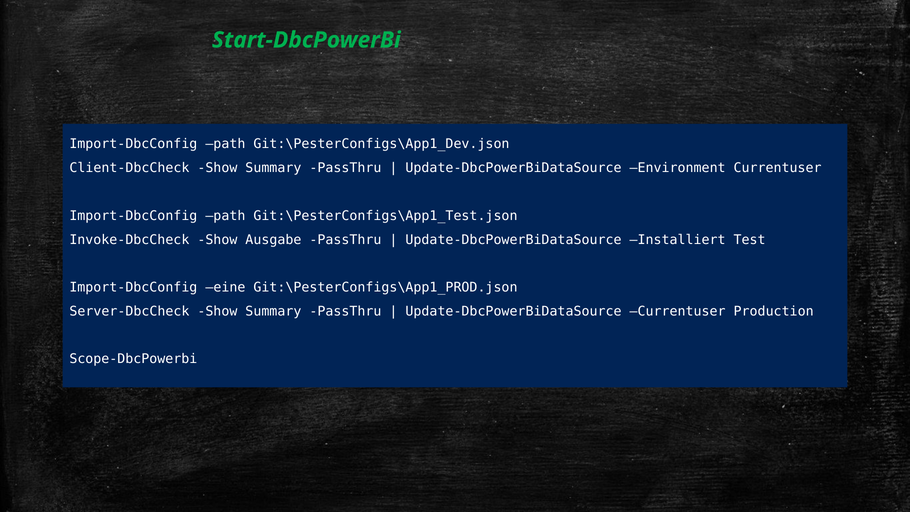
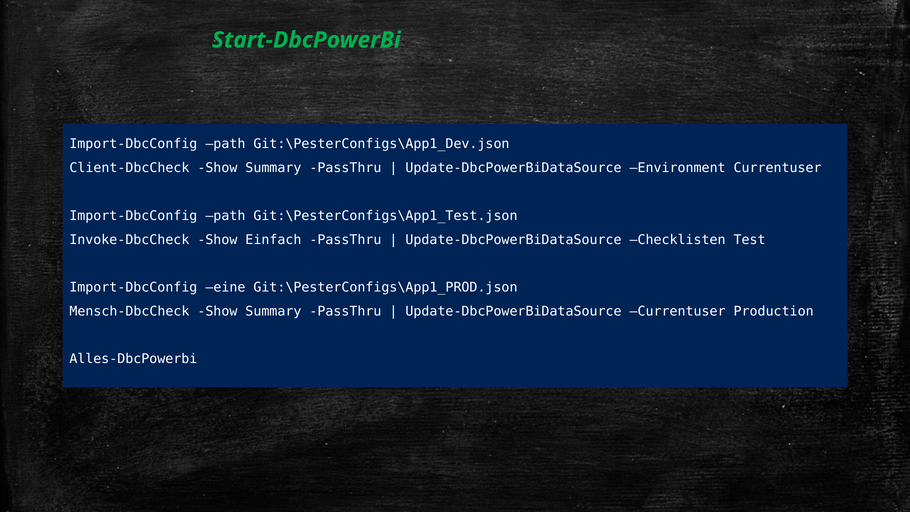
Ausgabe: Ausgabe -> Einfach (273, 240)
Installiert: Installiert -> Checklisten (678, 240)
Server-DbcCheck: Server-DbcCheck -> Mensch-DbcCheck (129, 311)
Scope-DbcPowerbi: Scope-DbcPowerbi -> Alles-DbcPowerbi (133, 359)
